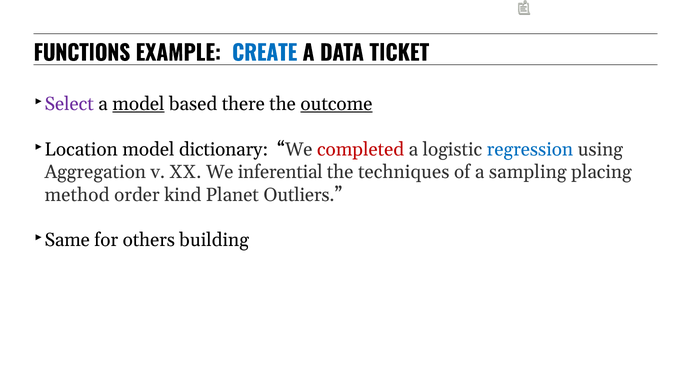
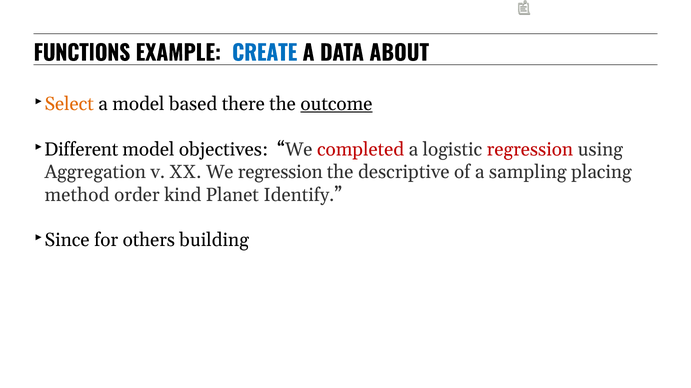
TICKET: TICKET -> ABOUT (399, 54)
Select colour: purple -> orange (69, 104)
model underline: present -> none (138, 104)
Location: Location -> Different (81, 149)
dictionary: dictionary -> objectives (223, 149)
regression colour: blue -> red (530, 149)
We inferential: inferential -> regression (280, 172)
techniques: techniques -> descriptive (404, 172)
Outliers: Outliers -> Identify (303, 195)
Same: Same -> Since (67, 240)
